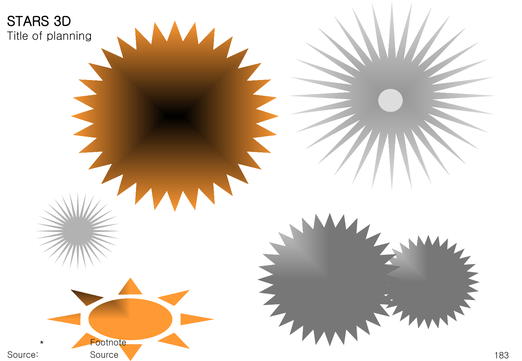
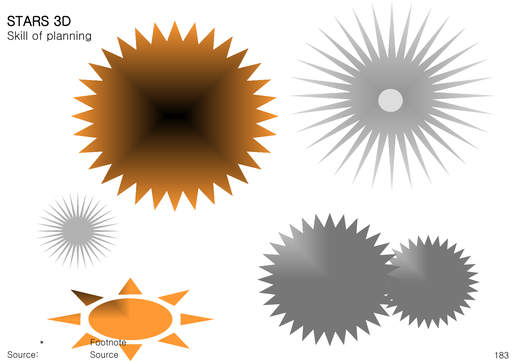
Title: Title -> Skill (18, 36)
